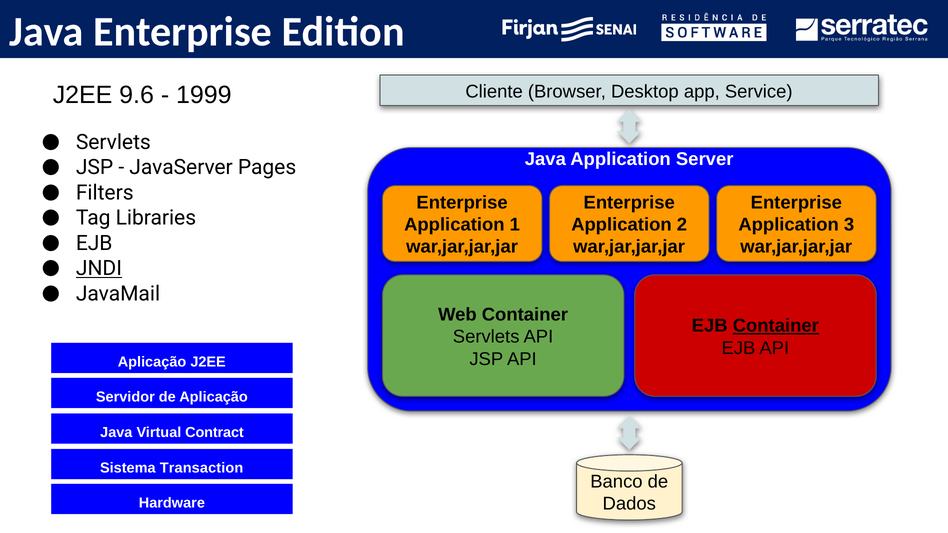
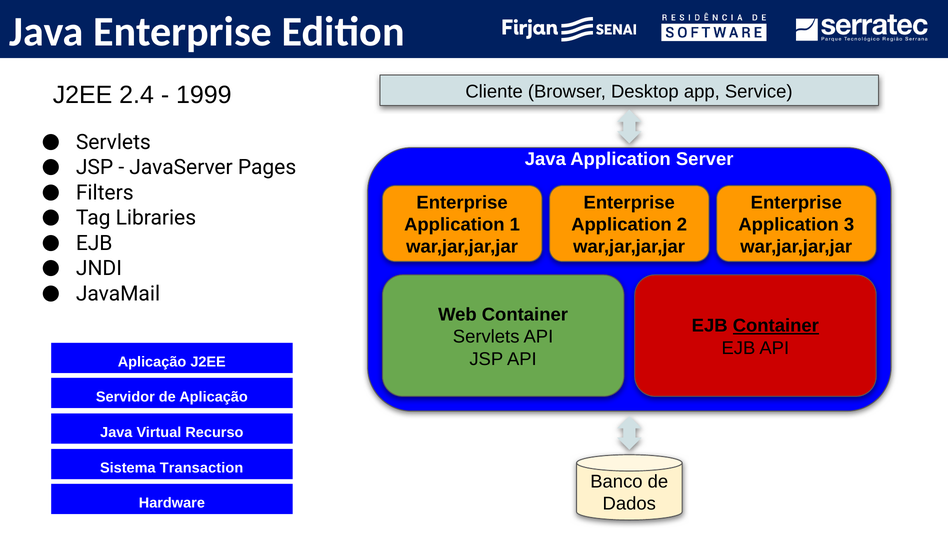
9.6: 9.6 -> 2.4 (137, 95)
JNDI underline: present -> none (99, 269)
Contract: Contract -> Recurso (214, 433)
